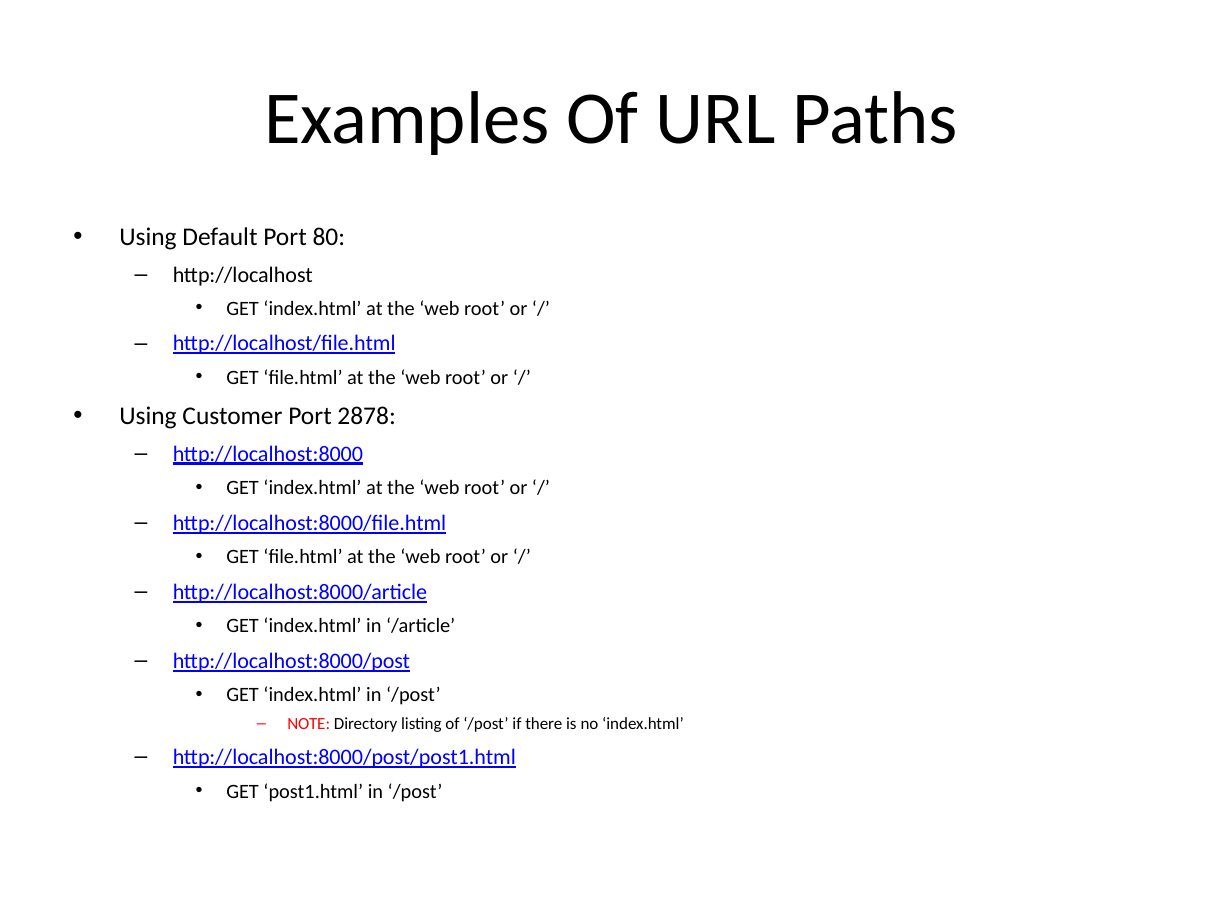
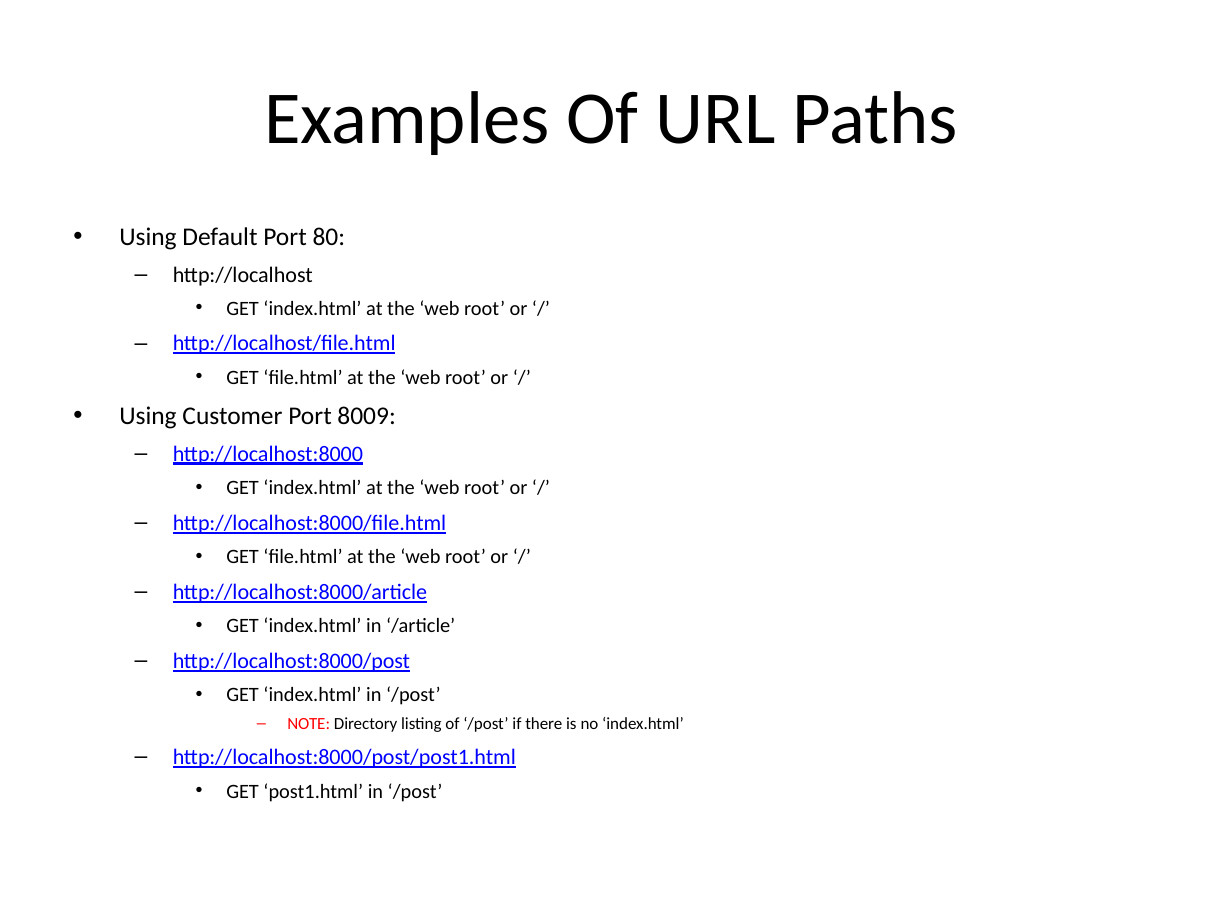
2878: 2878 -> 8009 (367, 416)
